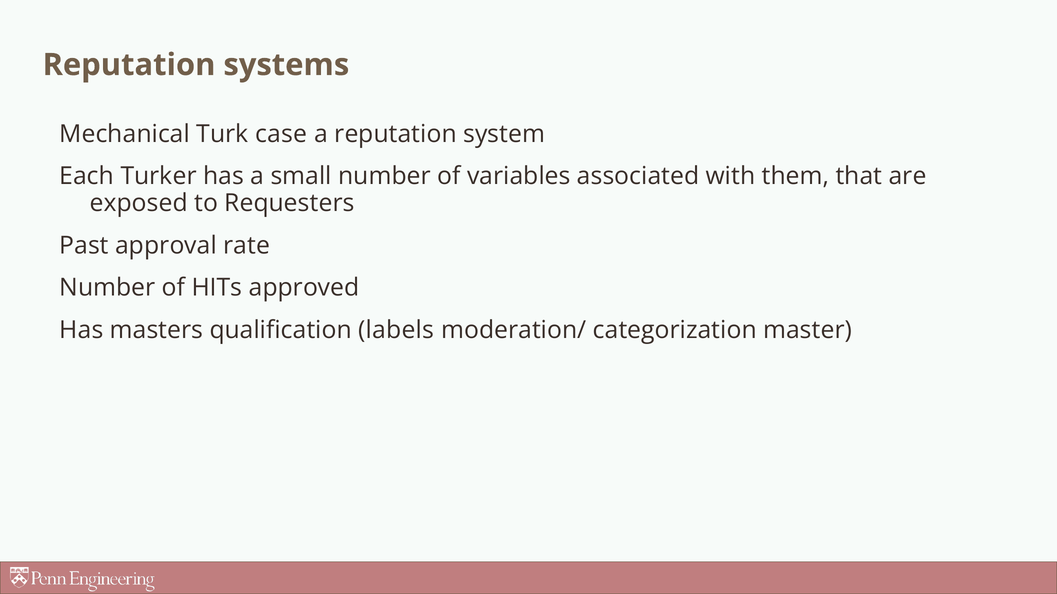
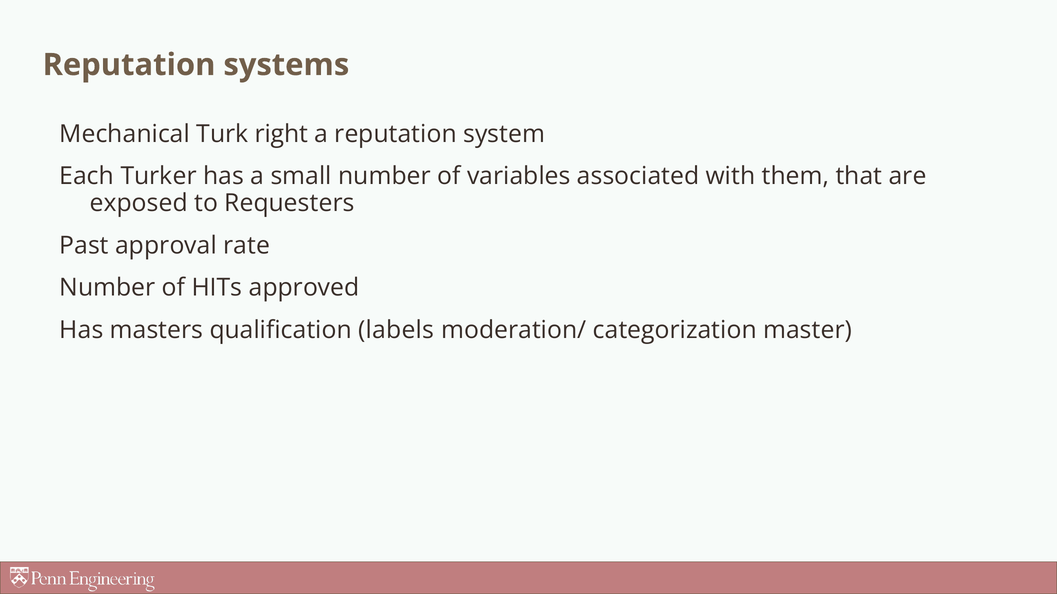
case: case -> right (281, 134)
